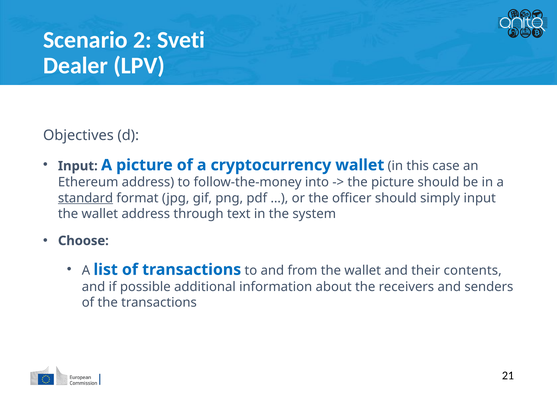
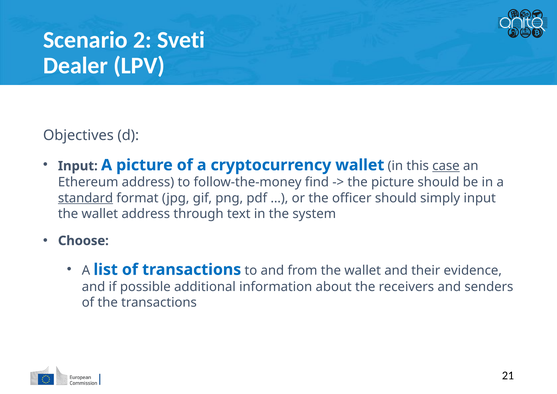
case underline: none -> present (446, 166)
into: into -> find (317, 182)
contents: contents -> evidence (473, 270)
